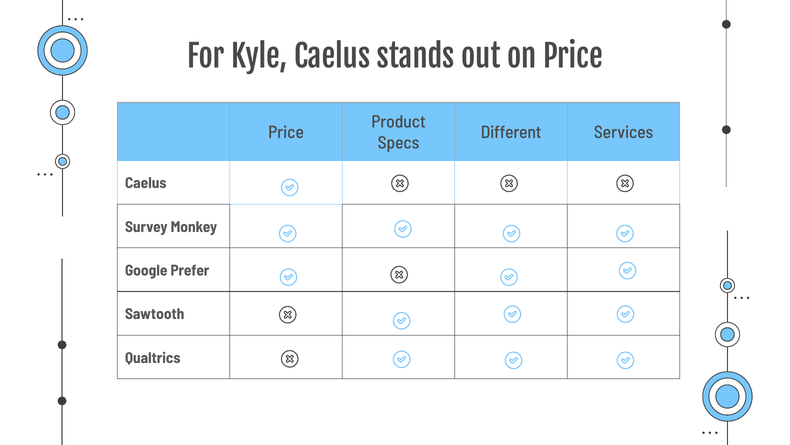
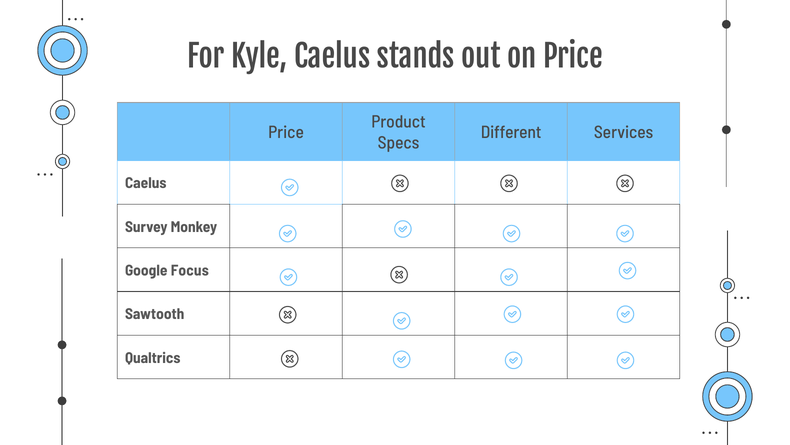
Prefer: Prefer -> Focus (190, 270)
